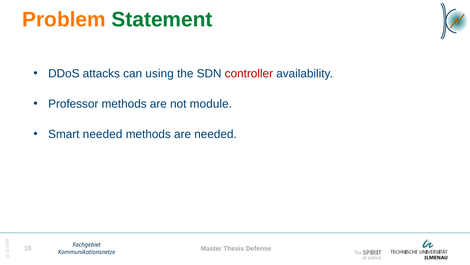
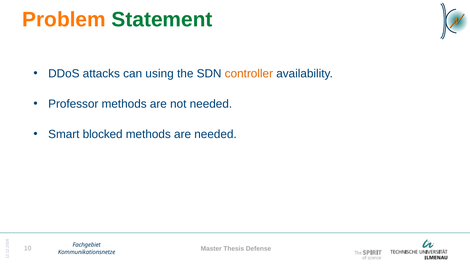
controller colour: red -> orange (249, 73)
not module: module -> needed (211, 104)
Smart needed: needed -> blocked (103, 134)
